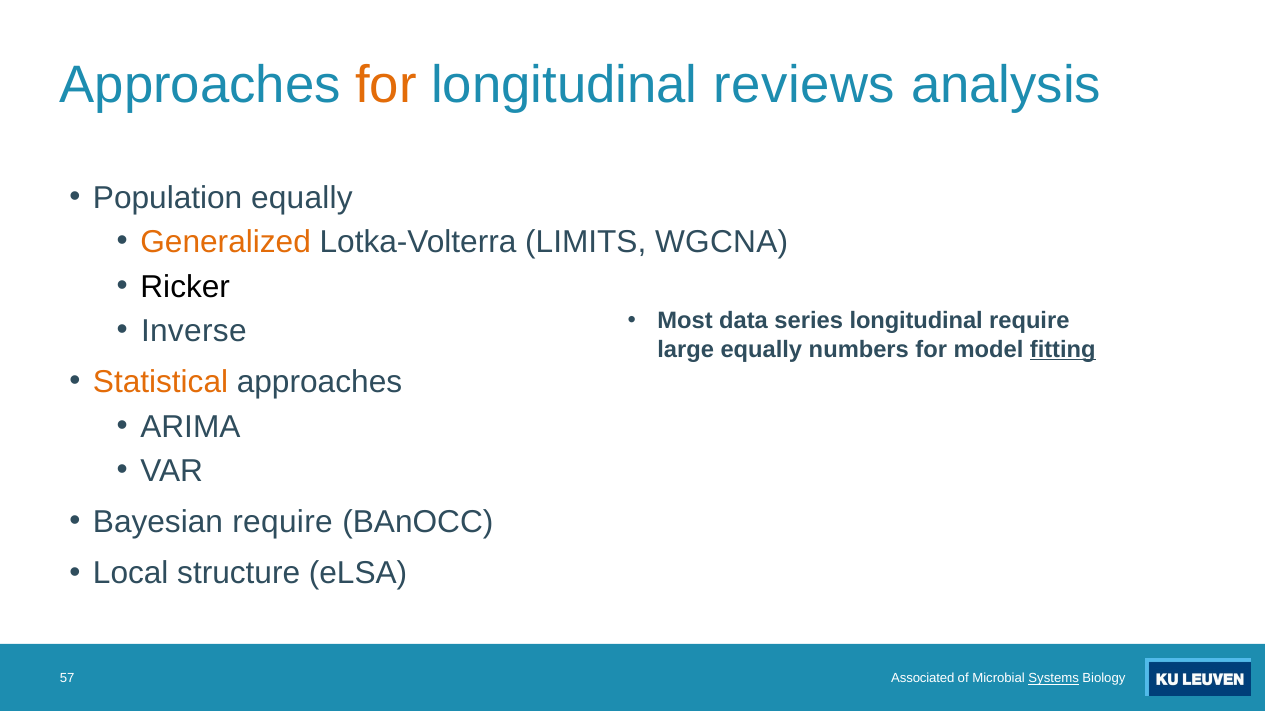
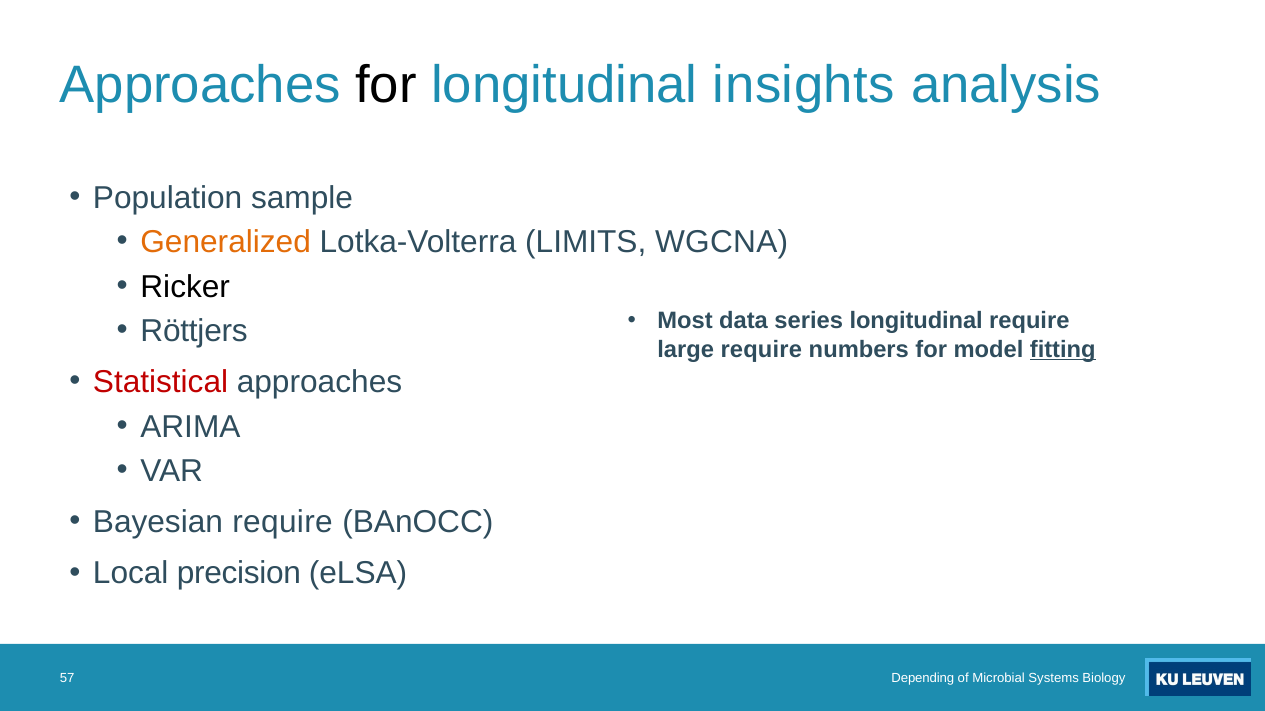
for colour: orange -> black (386, 85)
reviews: reviews -> insights (804, 85)
Population equally: equally -> sample (302, 198)
Inverse: Inverse -> Röttjers (194, 331)
large equally: equally -> require (761, 350)
Statistical colour: orange -> red (161, 382)
structure: structure -> precision (239, 574)
Associated: Associated -> Depending (923, 679)
Systems underline: present -> none (1054, 679)
